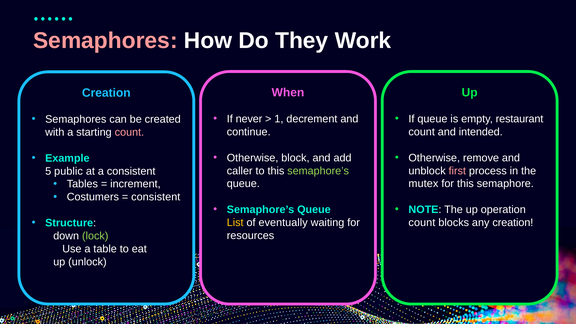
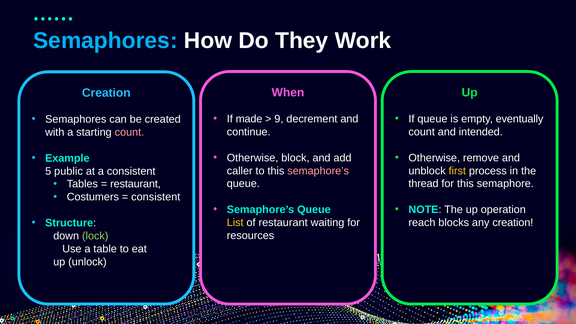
Semaphores colour: pink -> light blue (105, 41)
never: never -> made (249, 119)
1: 1 -> 9 (279, 119)
restaurant: restaurant -> eventually (520, 119)
semaphore’s colour: light green -> pink (318, 171)
first colour: pink -> yellow (457, 171)
increment: increment -> restaurant (135, 184)
mutex: mutex -> thread (424, 184)
of eventually: eventually -> restaurant (283, 223)
count: count -> reach (422, 223)
